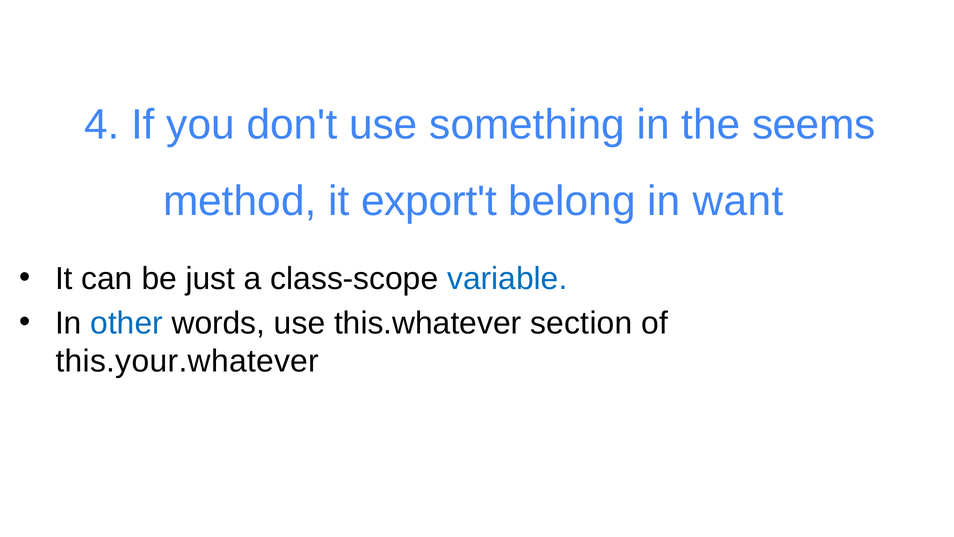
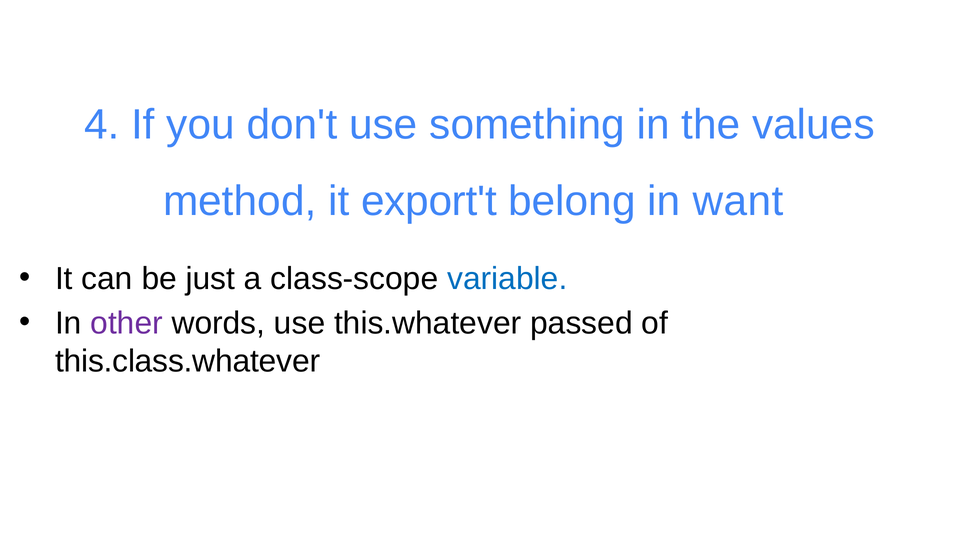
seems: seems -> values (813, 124)
other colour: blue -> purple (127, 323)
section: section -> passed (581, 323)
this.your.whatever: this.your.whatever -> this.class.whatever (188, 361)
